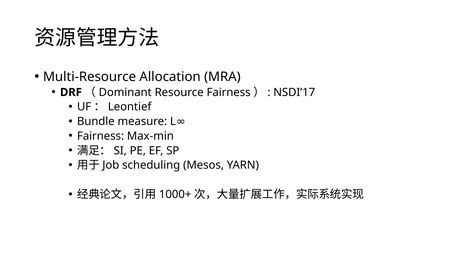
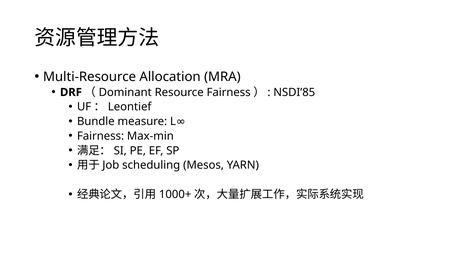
NSDI’17: NSDI’17 -> NSDI’85 (294, 92)
